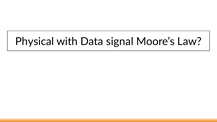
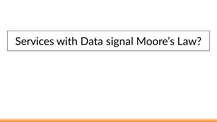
Physical: Physical -> Services (35, 42)
